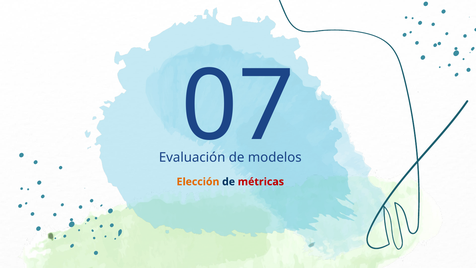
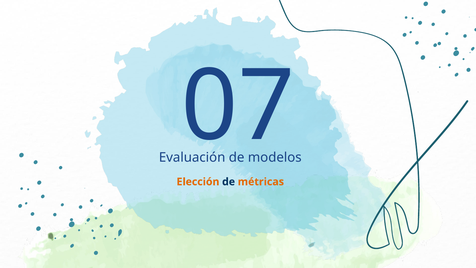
métricas colour: red -> orange (261, 182)
